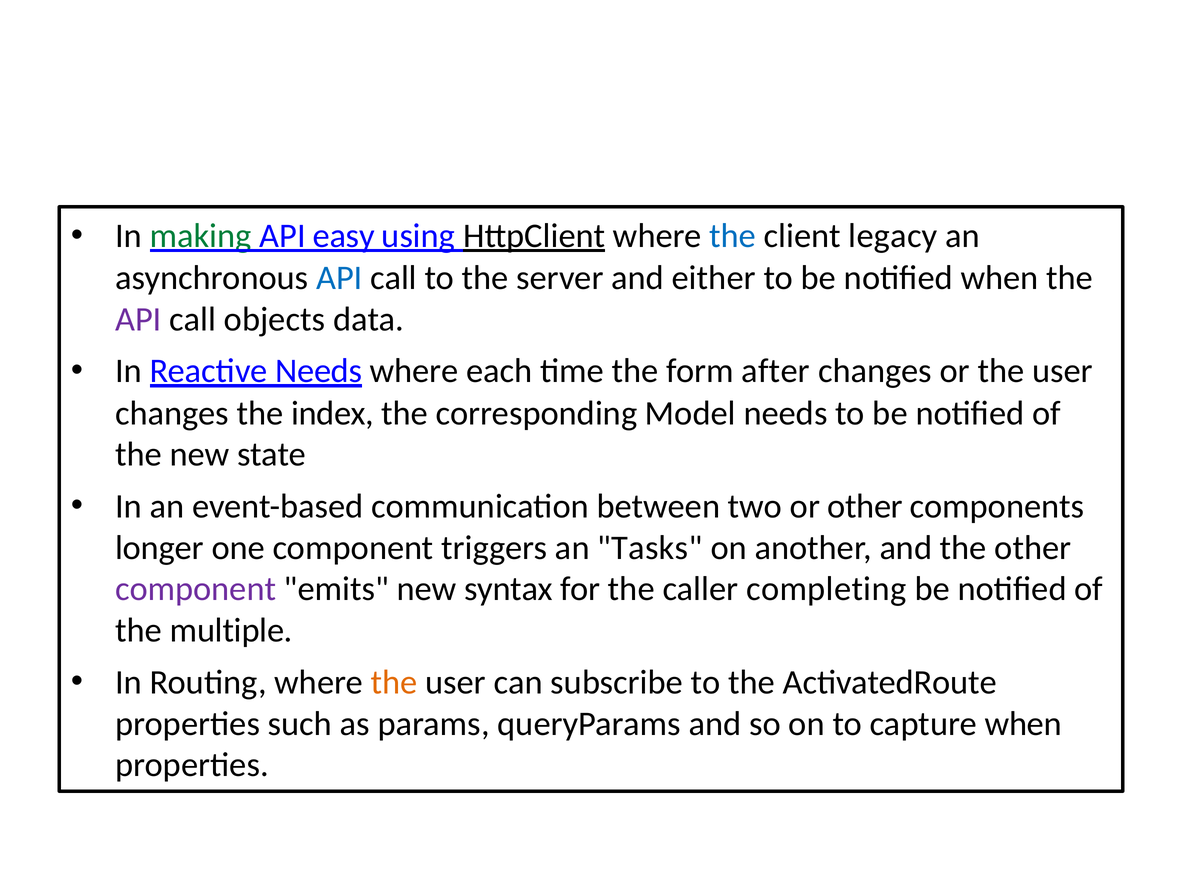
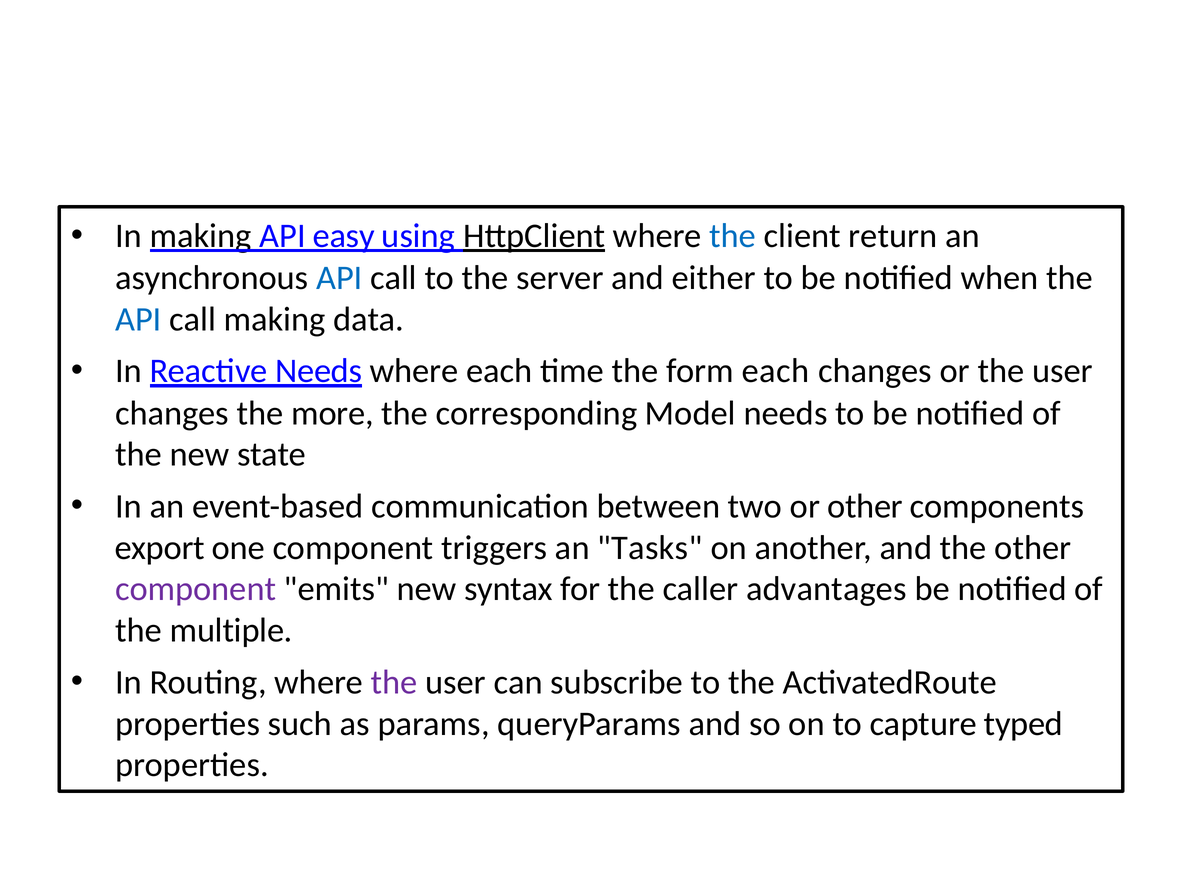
making colour: green -> black (201, 236)
legacy: legacy -> return (893, 236)
API colour: purple -> blue (138, 319)
call objects: objects -> making (275, 319)
form after: after -> each (776, 371)
index: index -> more (332, 413)
longer: longer -> export (160, 548)
completing: completing -> advantages (826, 589)
the colour: orange -> purple (394, 683)
capture when: when -> typed (1023, 724)
